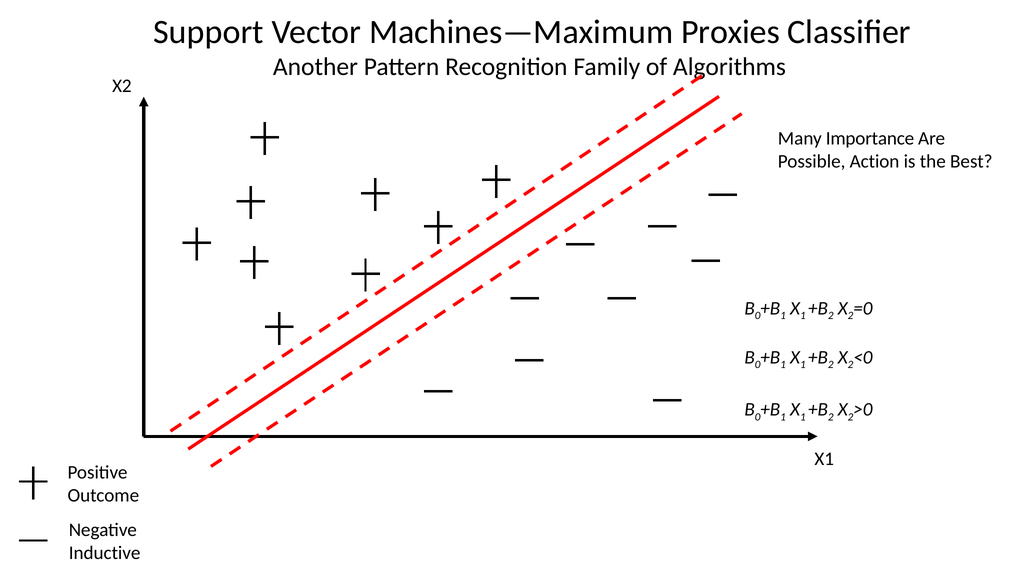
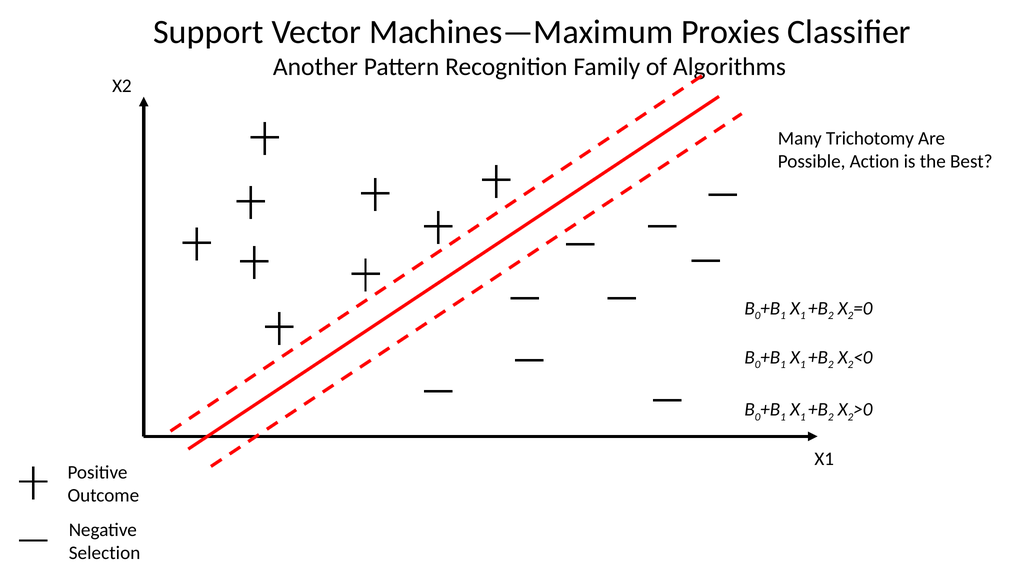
Importance: Importance -> Trichotomy (870, 138)
Inductive: Inductive -> Selection (105, 552)
